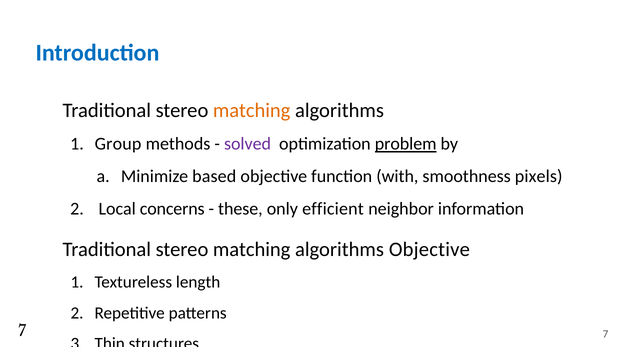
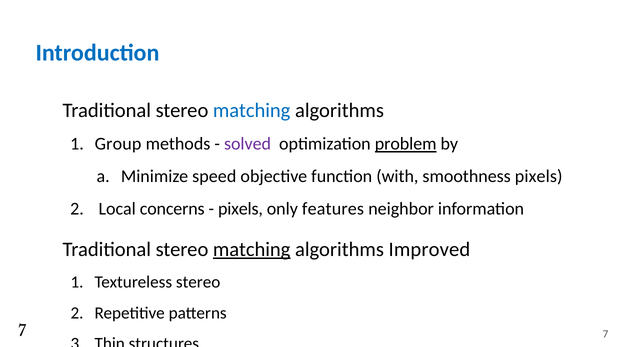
matching colour: orange -> blue (252, 110)
based: based -> speed (214, 176)
these: these -> pixels (240, 209)
efficient: efficient -> features (333, 209)
matching underline: none -> present (252, 249)
algorithms Objective: Objective -> Improved (429, 249)
Textureless length: length -> stereo (198, 282)
